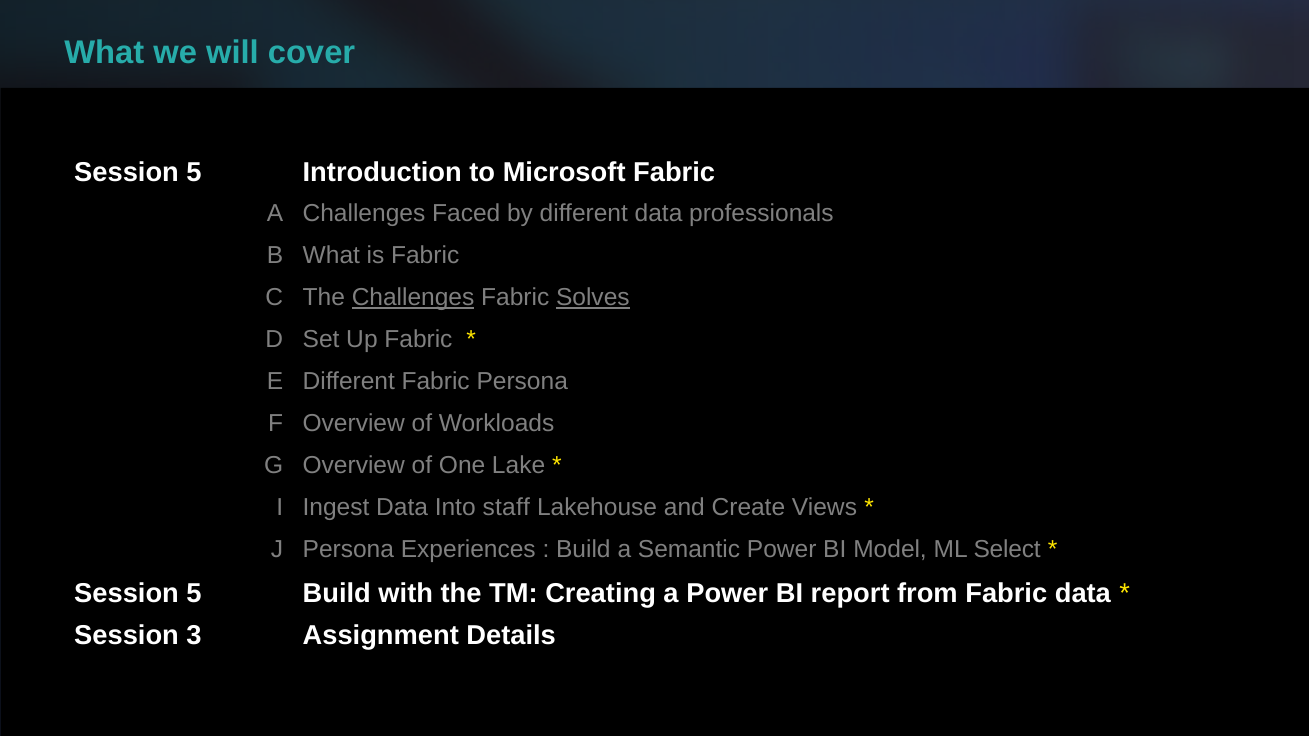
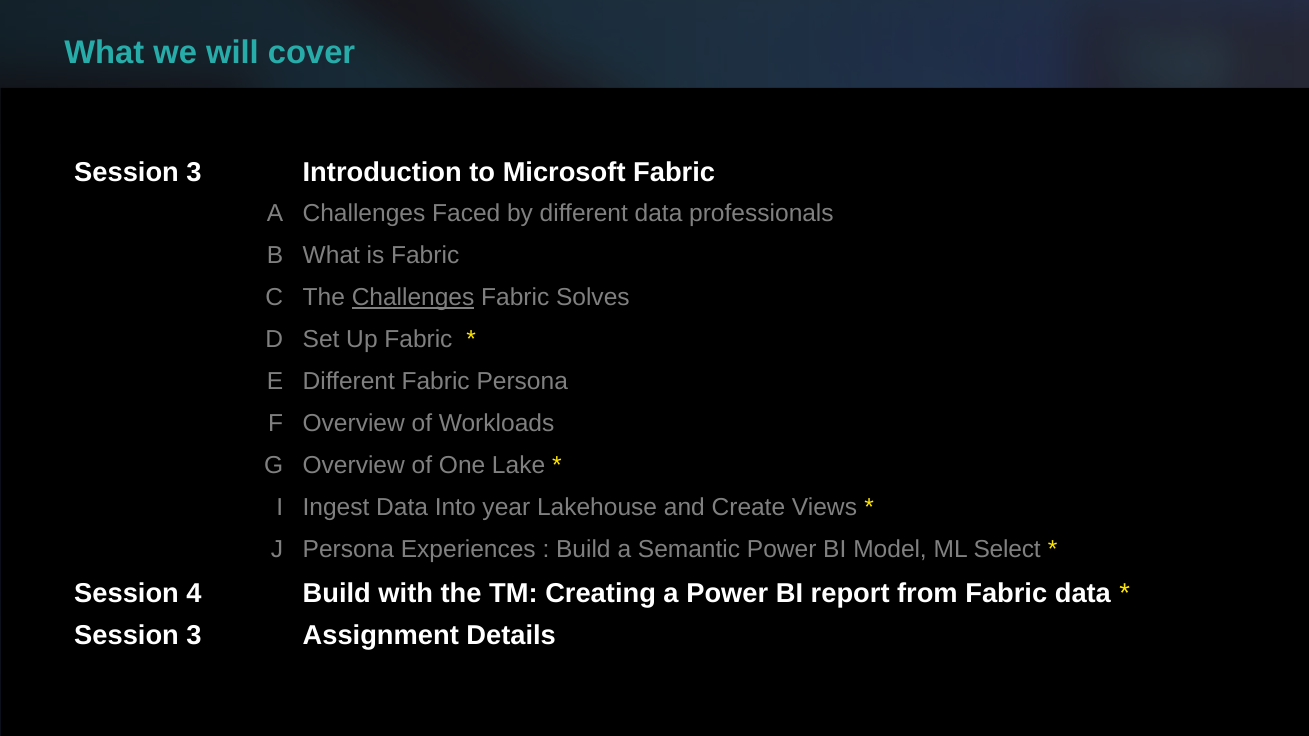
5: 5 -> 3 (194, 173)
Solves underline: present -> none (593, 297)
staff: staff -> year (506, 508)
5: 5 -> 4 (194, 593)
